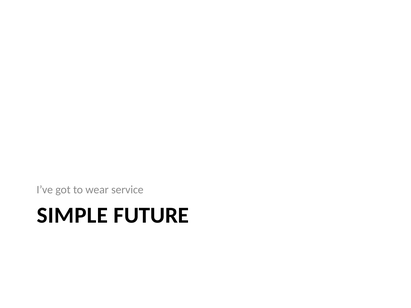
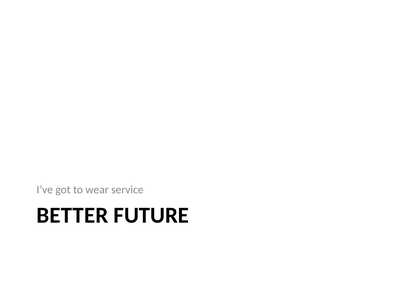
SIMPLE: SIMPLE -> BETTER (72, 215)
